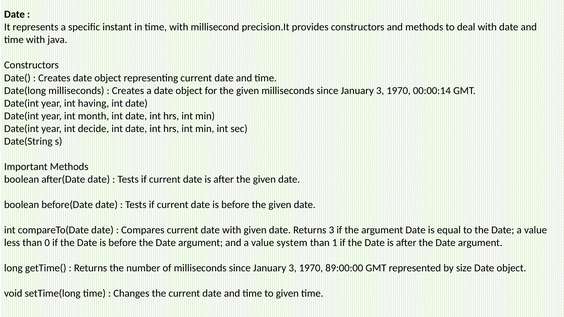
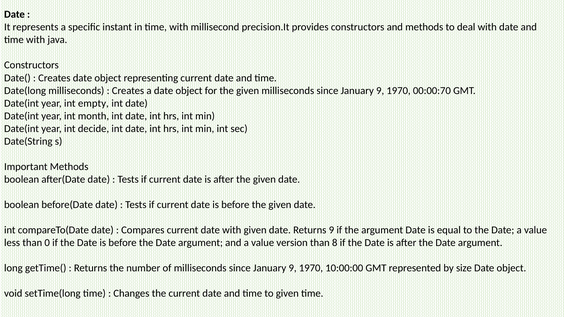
3: 3 -> 9 (380, 91)
00:00:14: 00:00:14 -> 00:00:70 (432, 91)
having: having -> empty (93, 103)
Returns 3: 3 -> 9 (331, 230)
system: system -> version (292, 243)
1: 1 -> 8 (335, 243)
3: 3 -> 9 (293, 268)
89:00:00: 89:00:00 -> 10:00:00 (344, 268)
